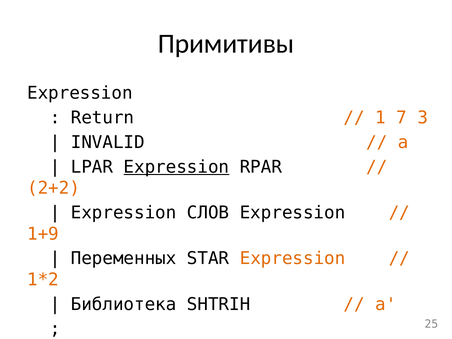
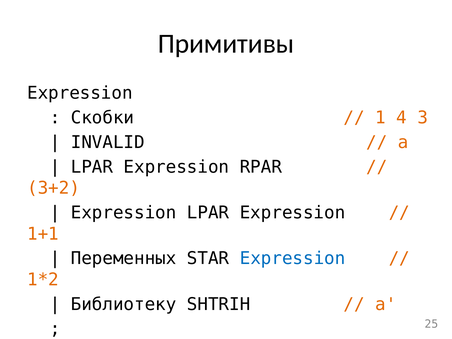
Return: Return -> Скобки (102, 118)
7: 7 -> 4 (402, 118)
Expression underline: present -> none (176, 167)
2+2: 2+2 -> 3+2 (54, 188)
Expression СЛОВ: СЛОВ -> LPAR (208, 213)
1+9: 1+9 -> 1+1 (43, 234)
Expression colour: orange -> blue (293, 258)
Библиотека: Библиотека -> Библиотеку (124, 304)
